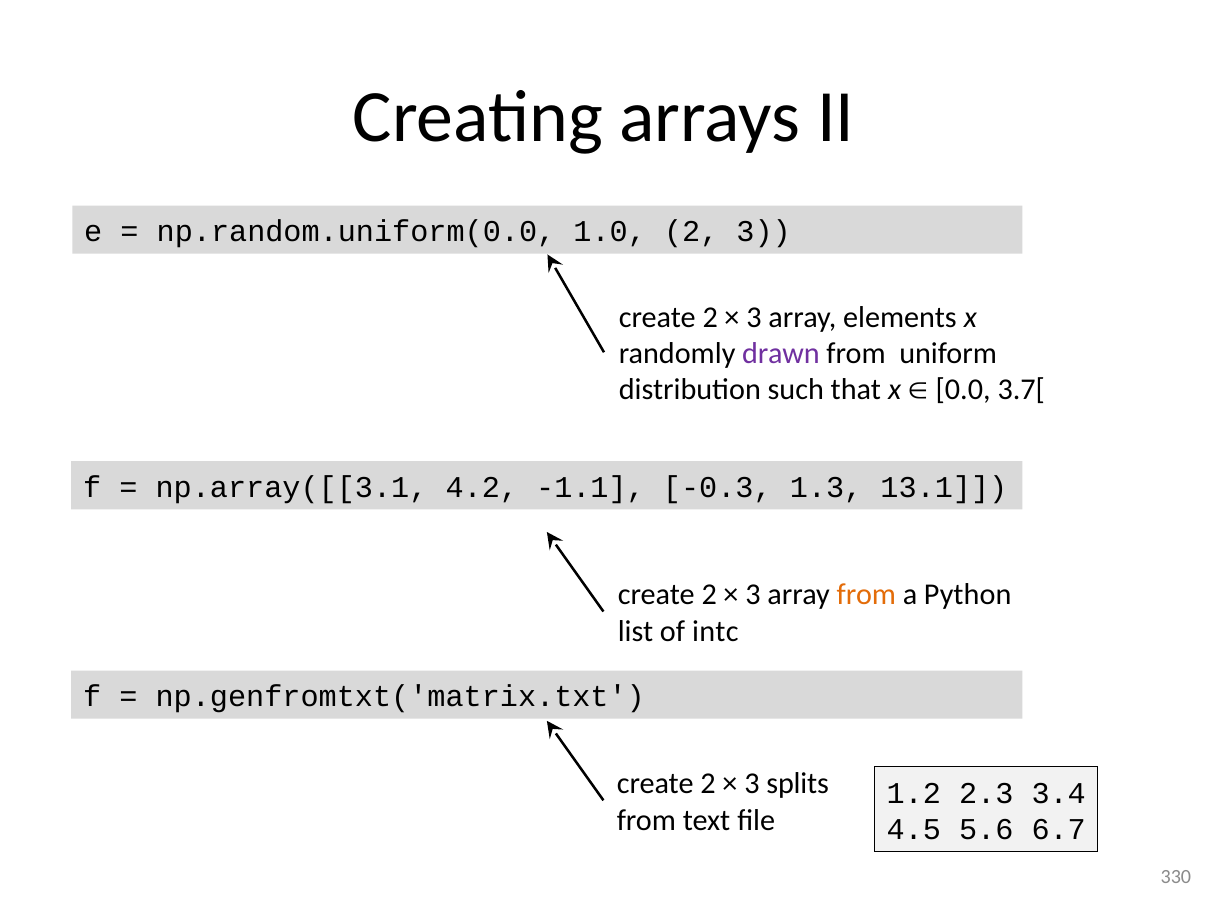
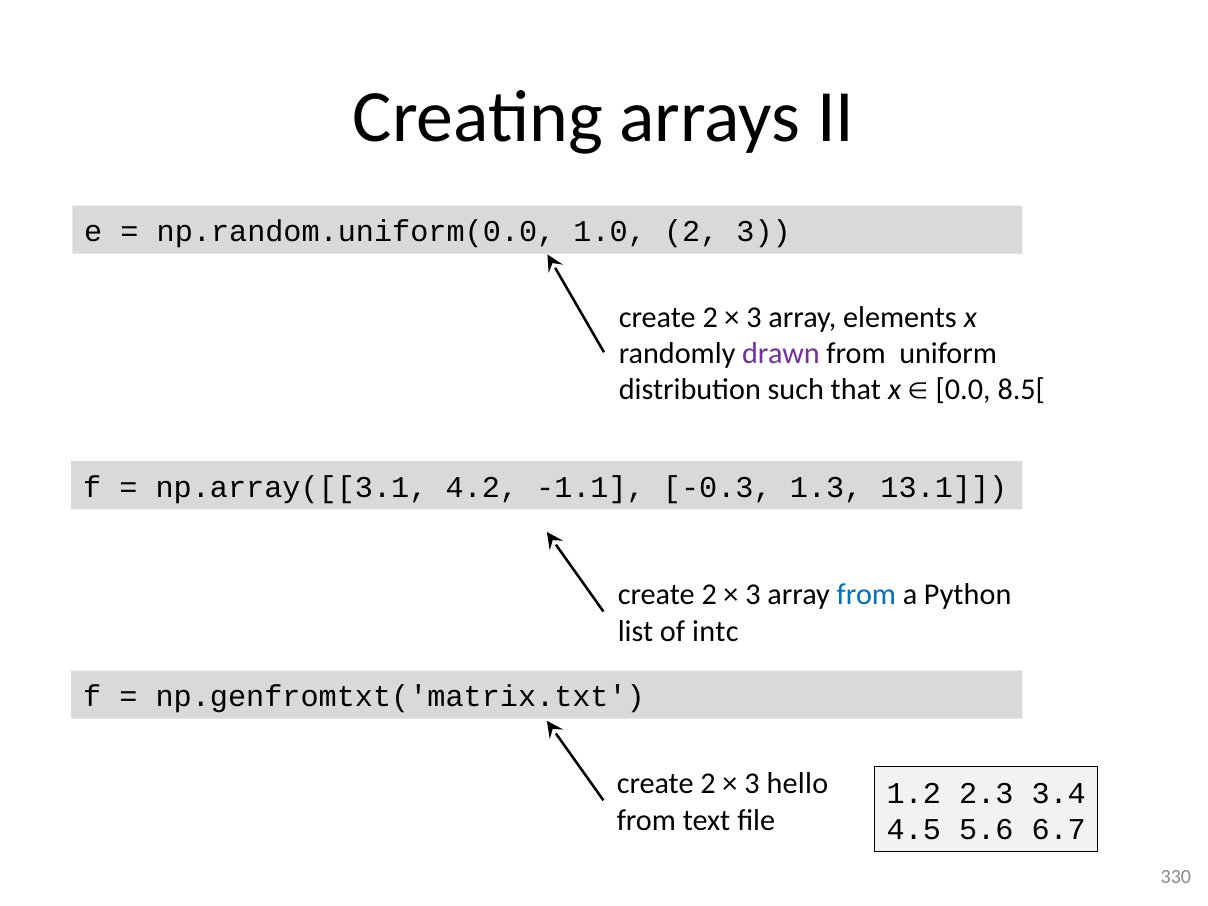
3.7[: 3.7[ -> 8.5[ (1021, 390)
from colour: orange -> blue (866, 595)
splits: splits -> hello (797, 784)
